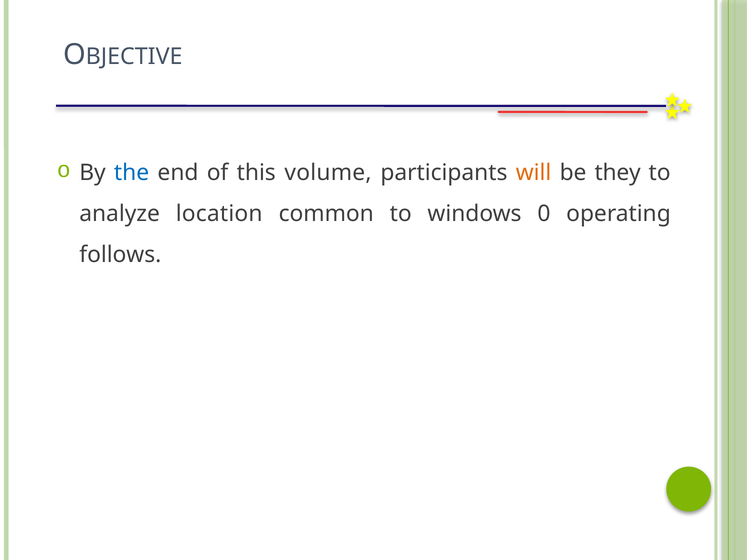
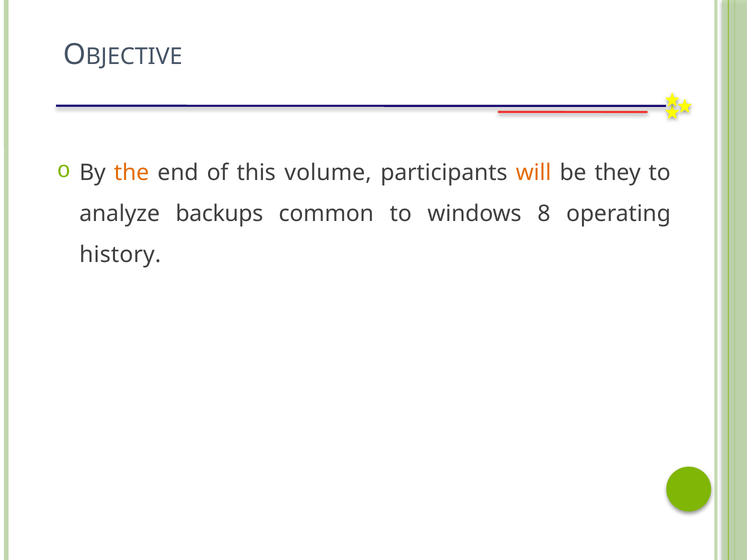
the colour: blue -> orange (132, 173)
location: location -> backups (219, 214)
0: 0 -> 8 (544, 214)
follows: follows -> history (120, 255)
